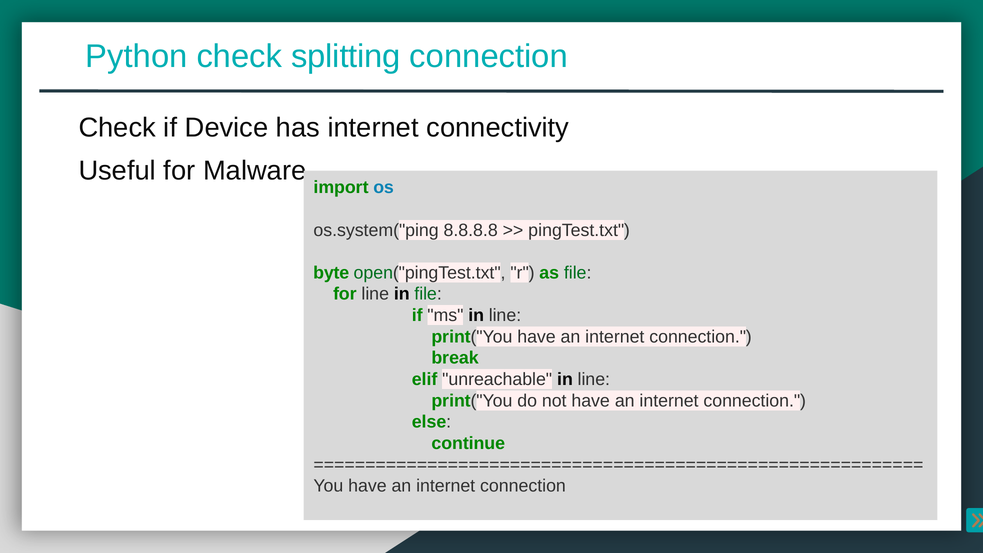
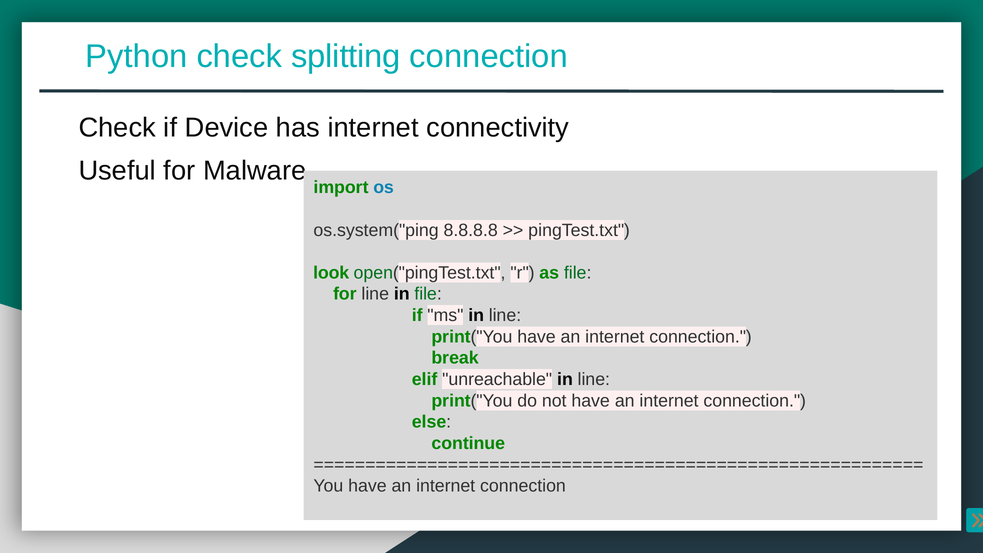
byte: byte -> look (331, 273)
